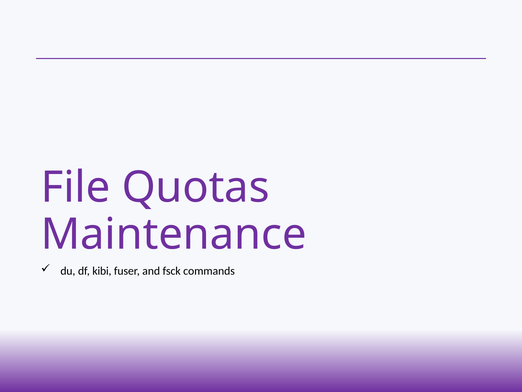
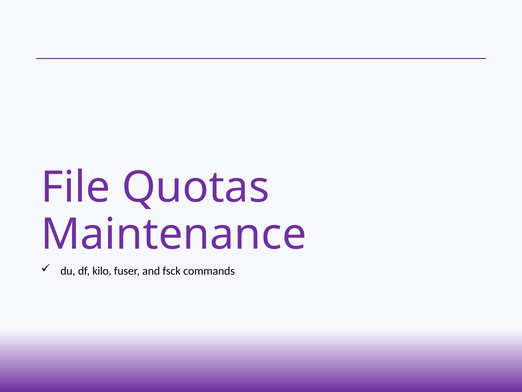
kibi: kibi -> kilo (102, 271)
